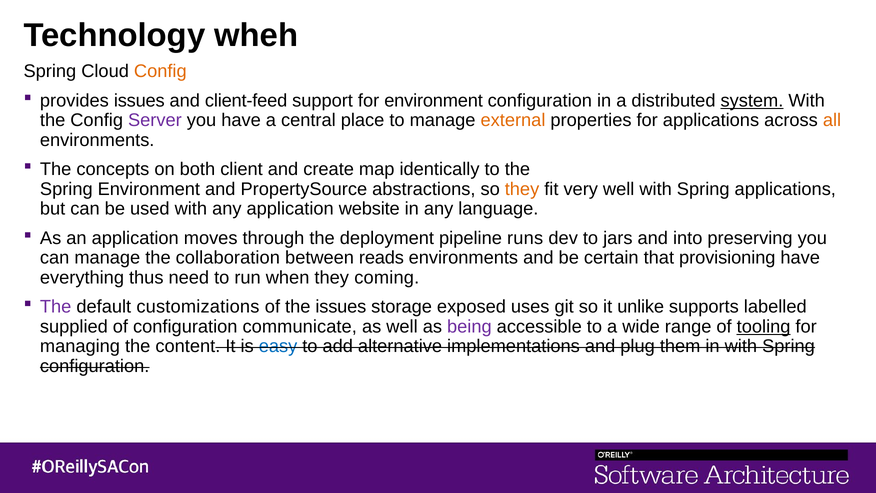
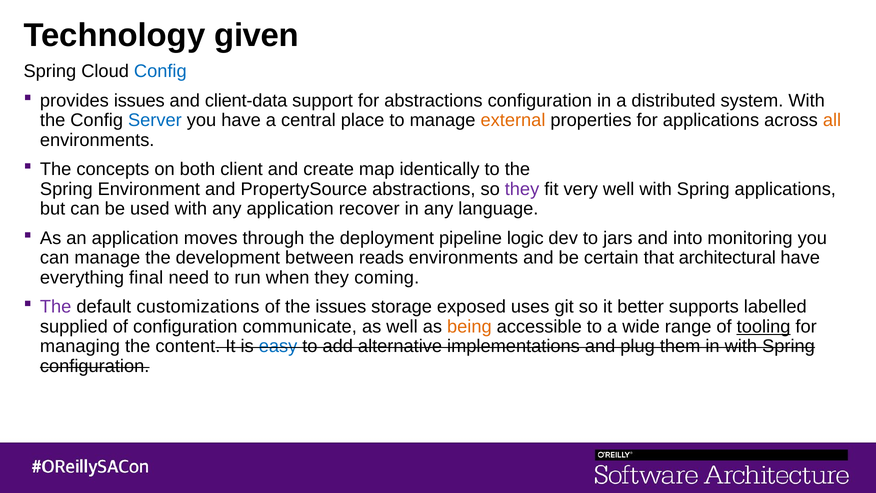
wheh: wheh -> given (257, 35)
Config colour: orange -> blue (160, 71)
client-feed: client-feed -> client-data (246, 101)
for environment: environment -> abstractions (433, 101)
system underline: present -> none (752, 101)
Server colour: purple -> blue (155, 120)
they colour: orange -> purple (522, 189)
website: website -> recover (369, 209)
runs: runs -> logic (525, 238)
preserving: preserving -> monitoring (750, 238)
collaboration: collaboration -> development (228, 258)
provisioning: provisioning -> architectural (727, 258)
thus: thus -> final (146, 277)
unlike: unlike -> better (641, 307)
being colour: purple -> orange (469, 326)
